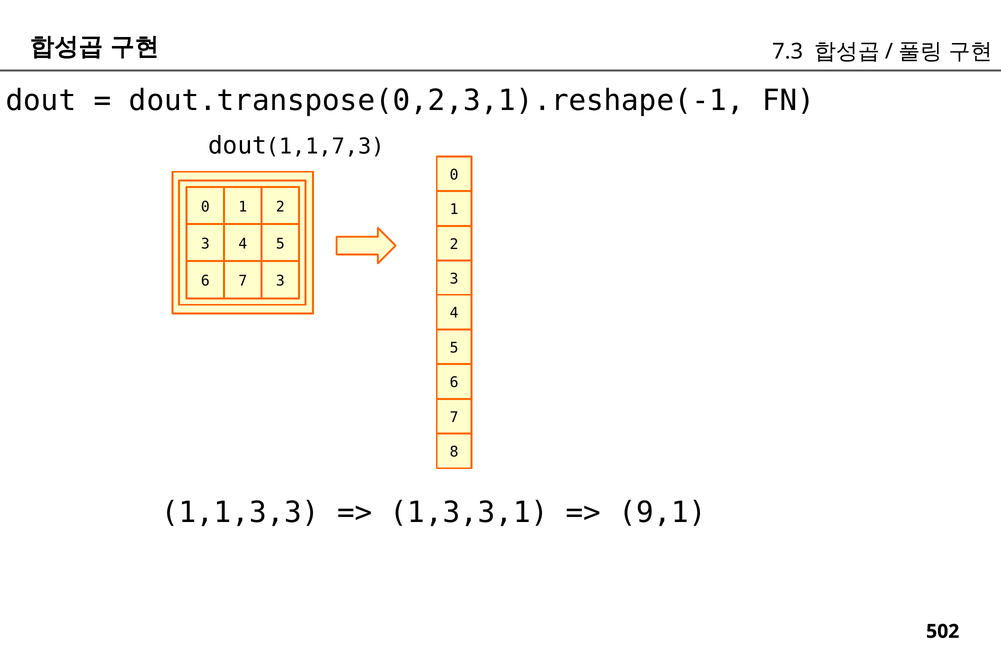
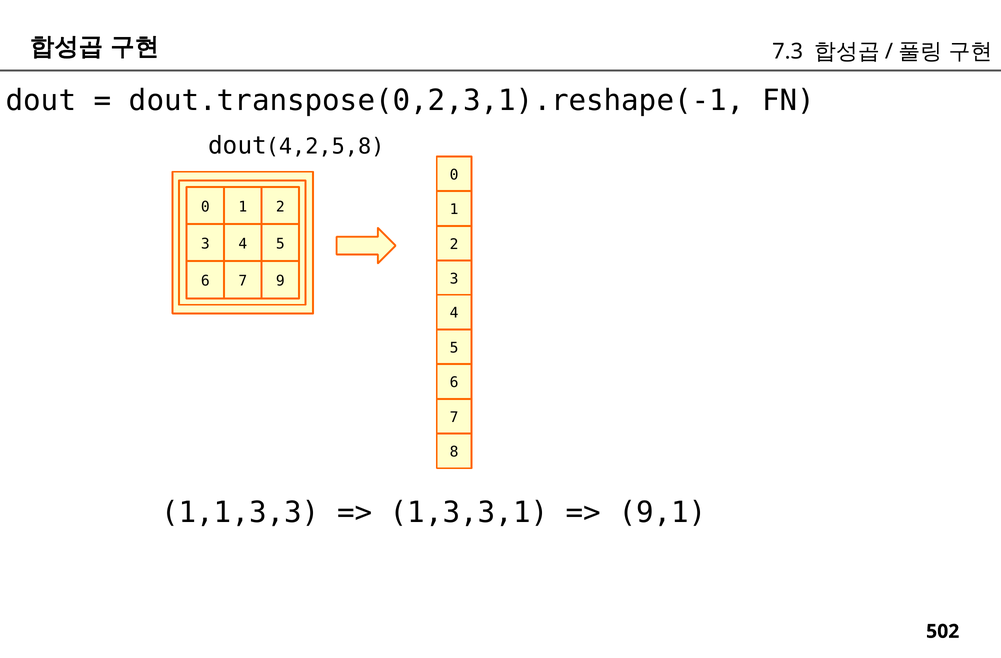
1,1,7,3: 1,1,7,3 -> 4,2,5,8 (325, 146)
7 3: 3 -> 9 (280, 281)
